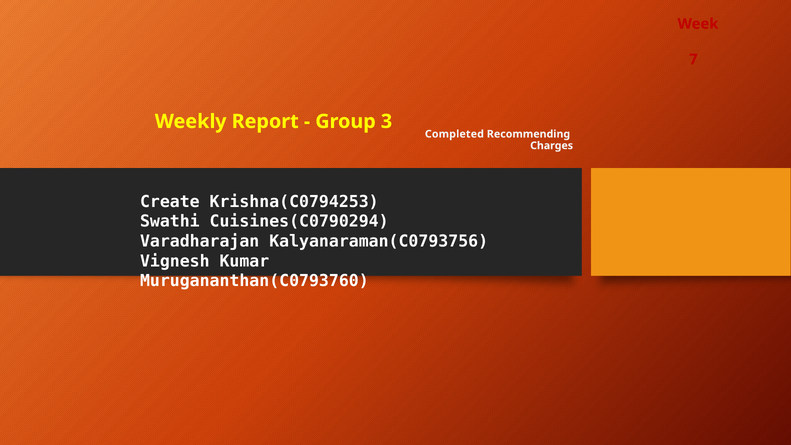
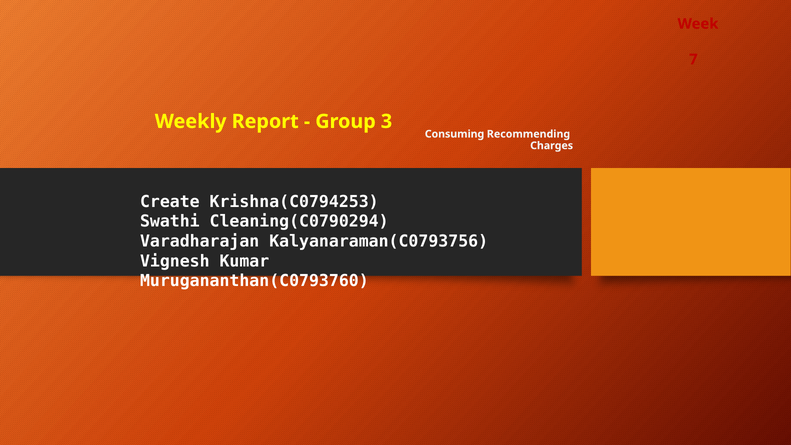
Completed: Completed -> Consuming (454, 134)
Cuisines(C0790294: Cuisines(C0790294 -> Cleaning(C0790294 (299, 221)
